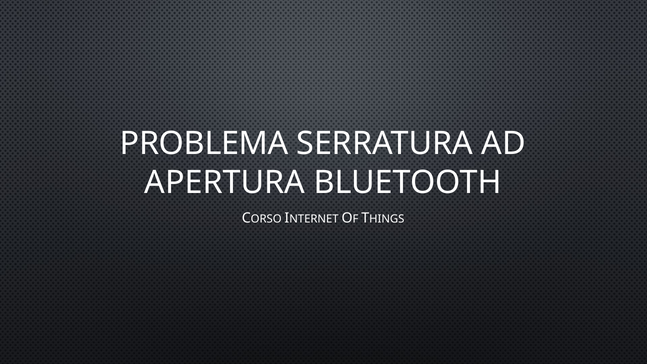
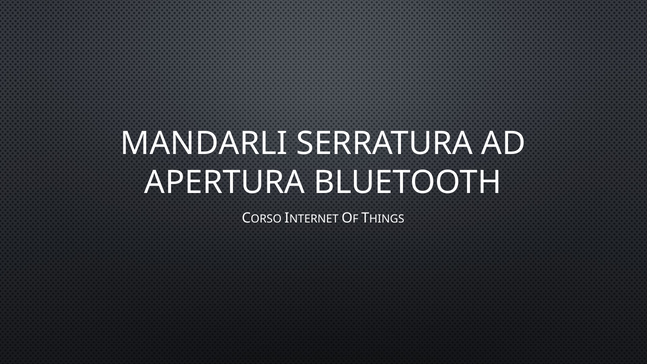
PROBLEMA: PROBLEMA -> MANDARLI (204, 144)
